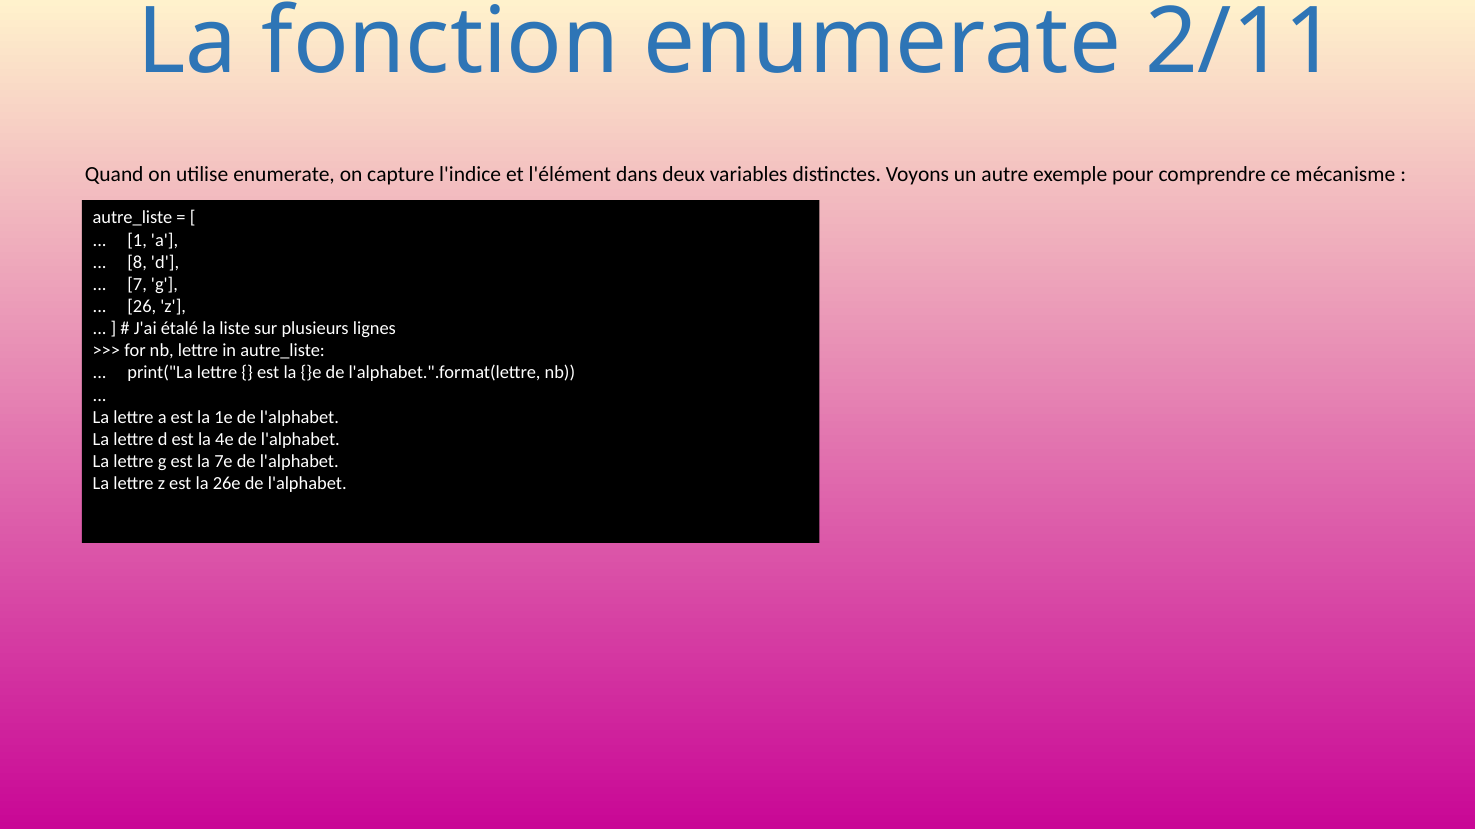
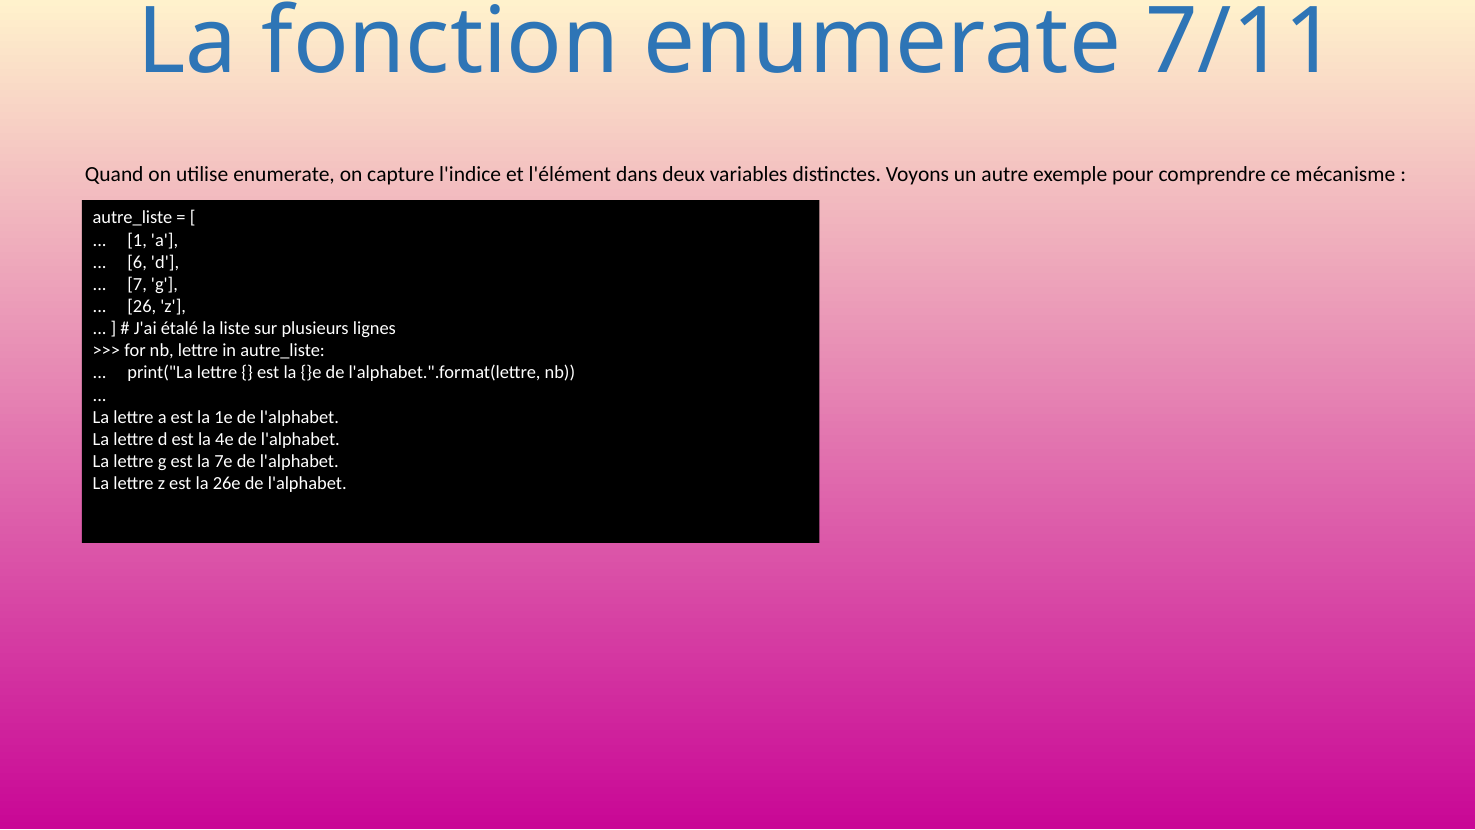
2/11: 2/11 -> 7/11 (1241, 42)
8: 8 -> 6 (137, 262)
